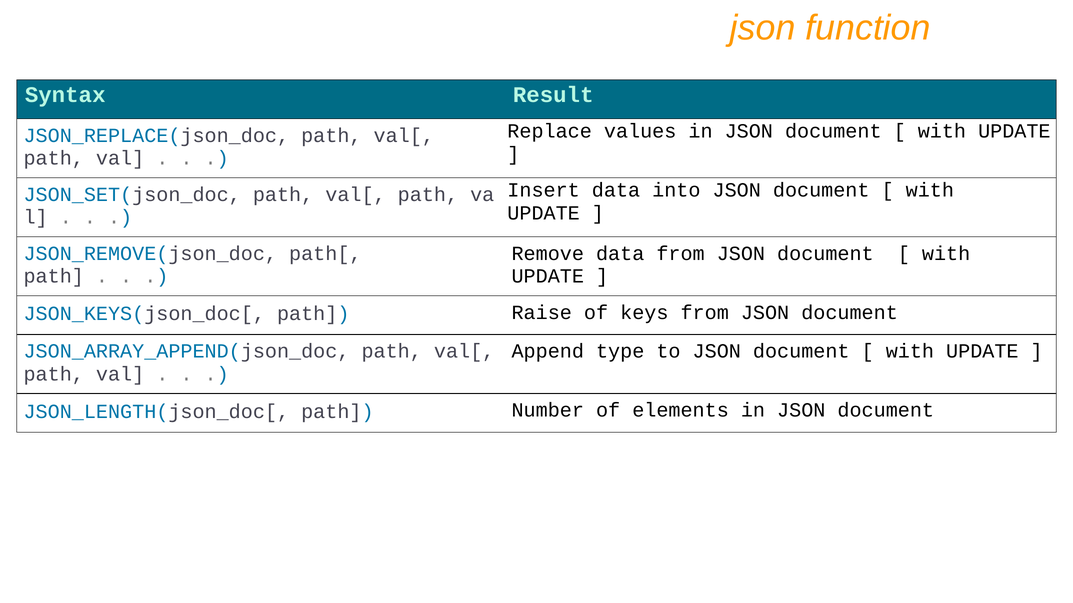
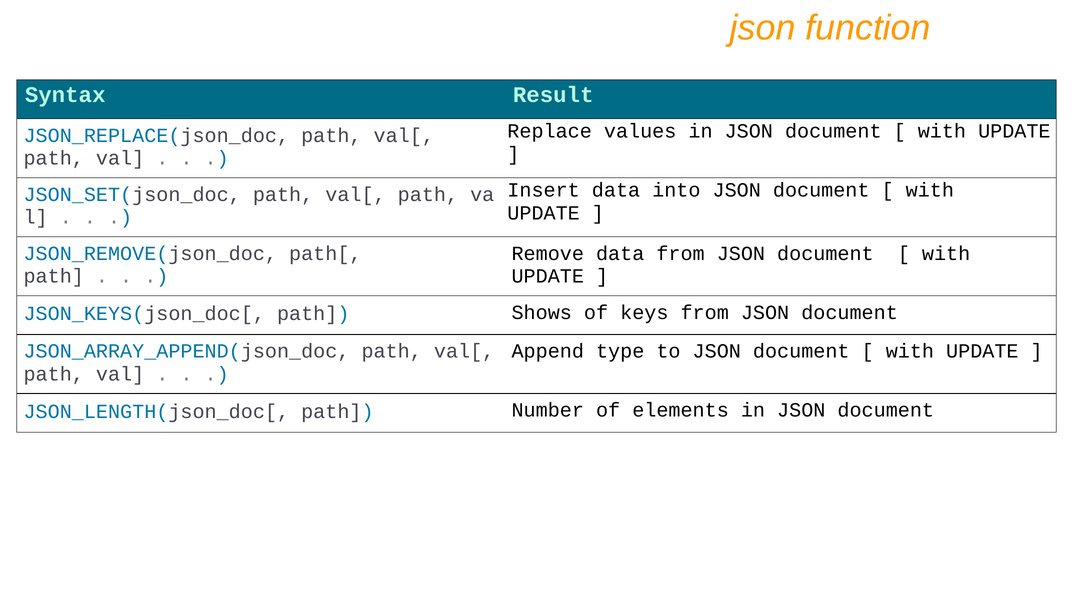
Raise: Raise -> Shows (542, 313)
